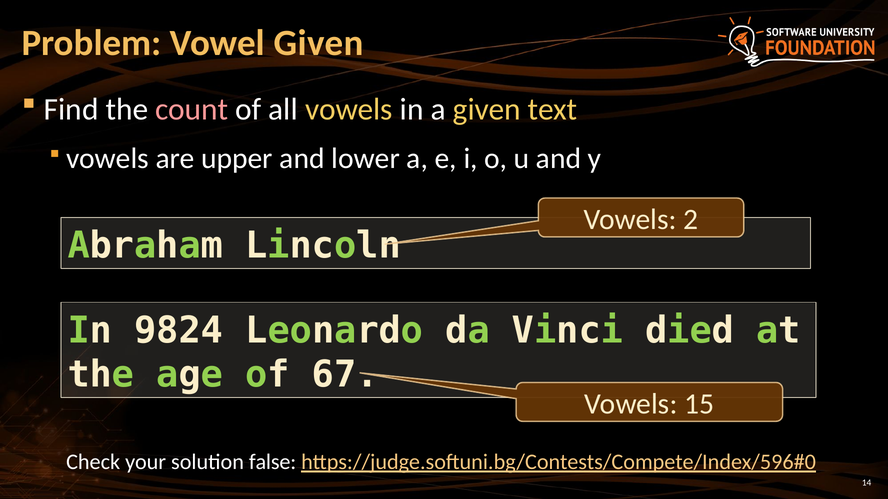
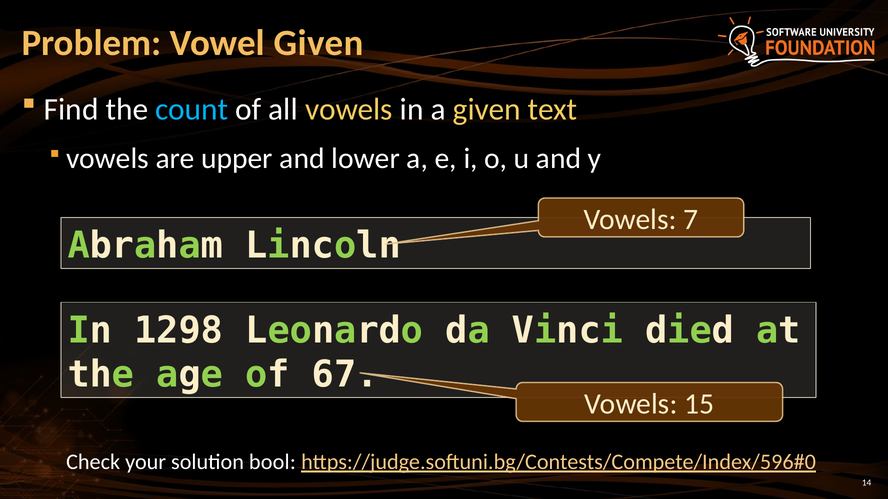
count colour: pink -> light blue (192, 109)
2: 2 -> 7 (691, 220)
9824: 9824 -> 1298 (179, 331)
false: false -> bool (272, 463)
